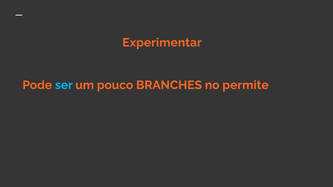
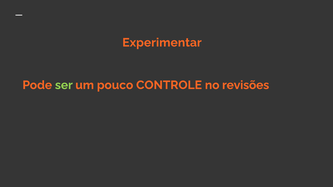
ser colour: light blue -> light green (64, 85)
BRANCHES: BRANCHES -> CONTROLE (169, 85)
permite: permite -> revisões (246, 85)
